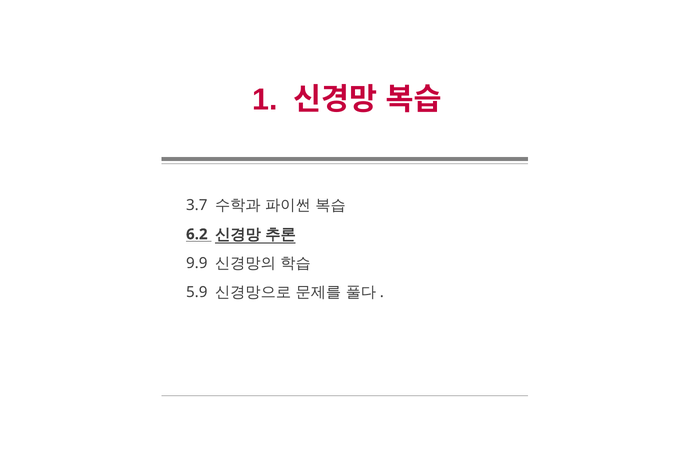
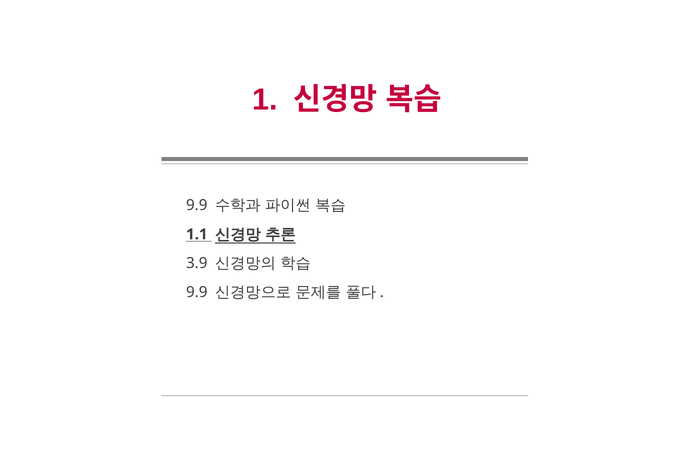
3.7: 3.7 -> 9.9 (197, 205)
6.2: 6.2 -> 1.1 (197, 235)
9.9: 9.9 -> 3.9 (197, 264)
5.9: 5.9 -> 9.9 (197, 293)
